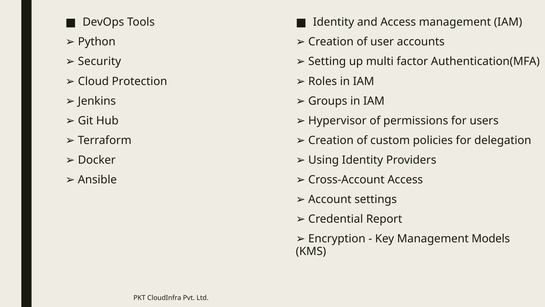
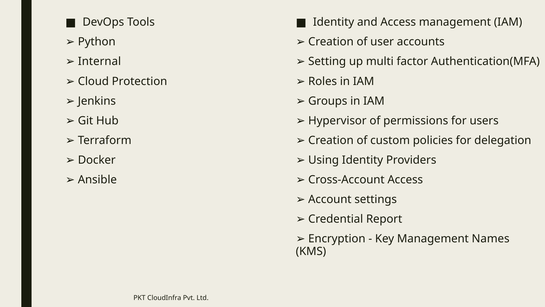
Security: Security -> Internal (99, 61)
Models: Models -> Names (491, 238)
